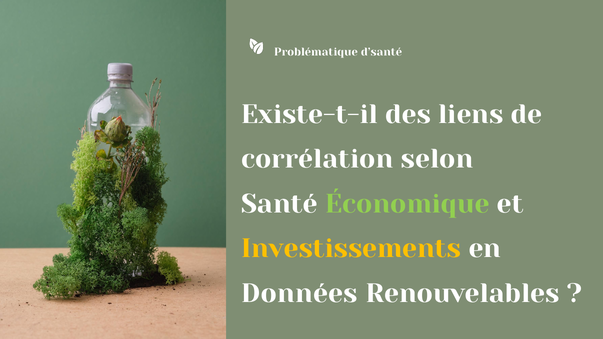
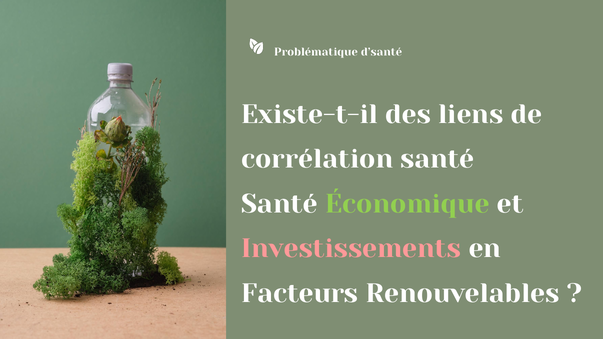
corrélation selon: selon -> santé (437, 159)
Investissements colour: yellow -> pink (351, 249)
Données: Données -> Facteurs (300, 293)
